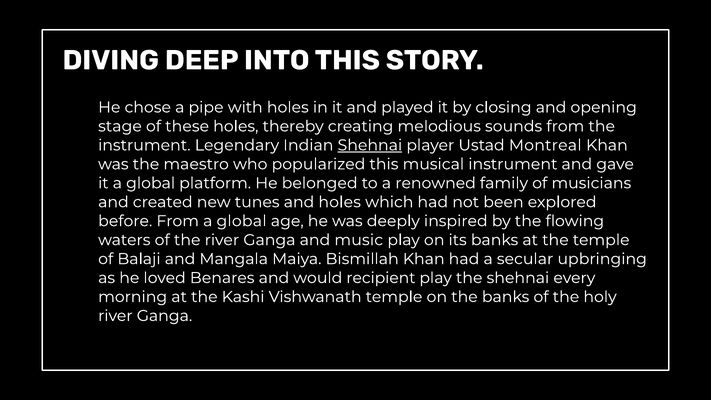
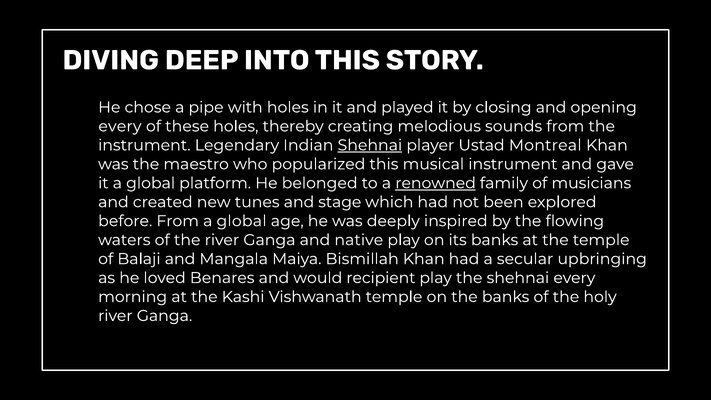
stage: stage -> every (120, 126)
renowned underline: none -> present (436, 183)
and holes: holes -> stage (340, 202)
music: music -> native (359, 240)
